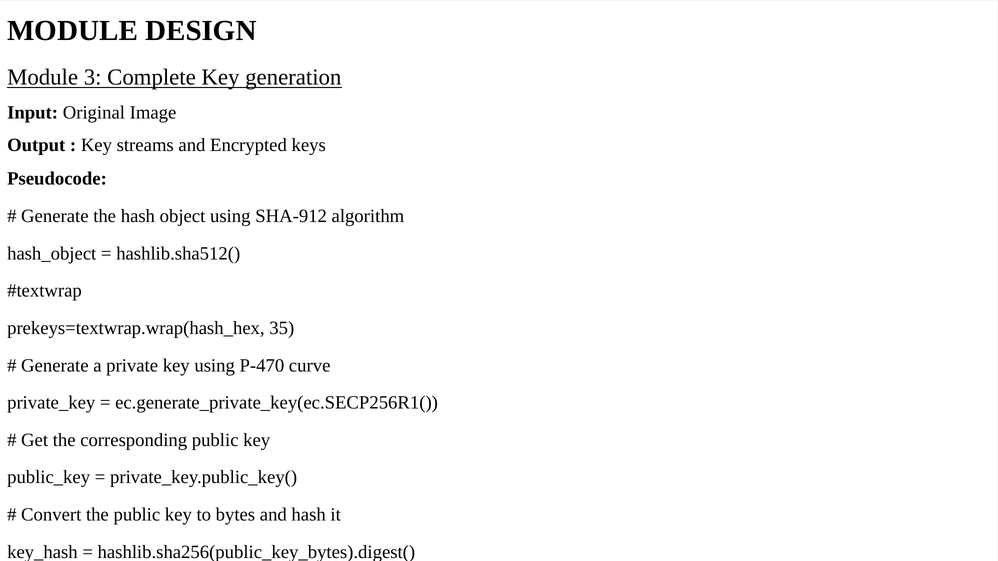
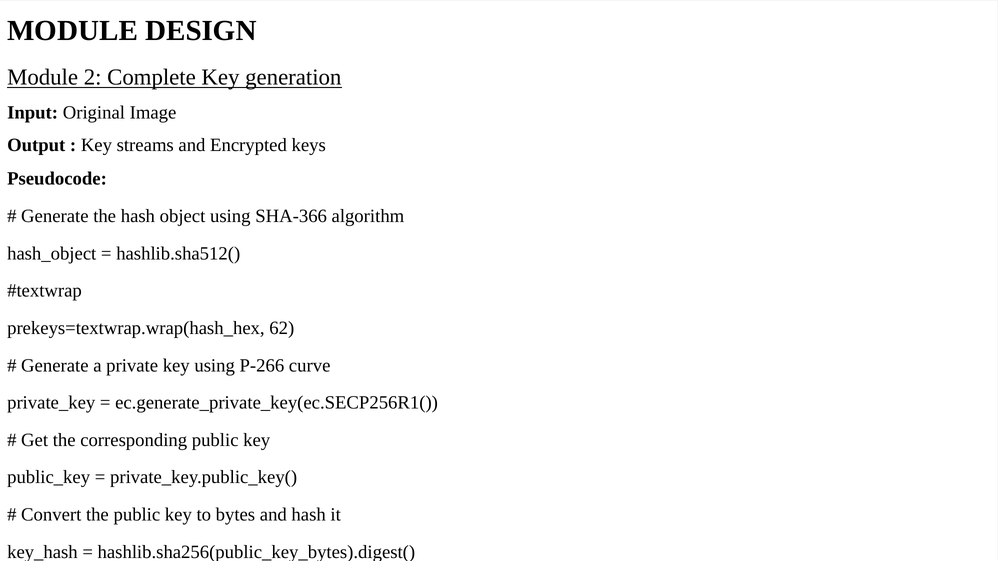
3: 3 -> 2 (93, 77)
SHA-912: SHA-912 -> SHA-366 (291, 216)
35: 35 -> 62 (282, 328)
P-470: P-470 -> P-266 (262, 366)
